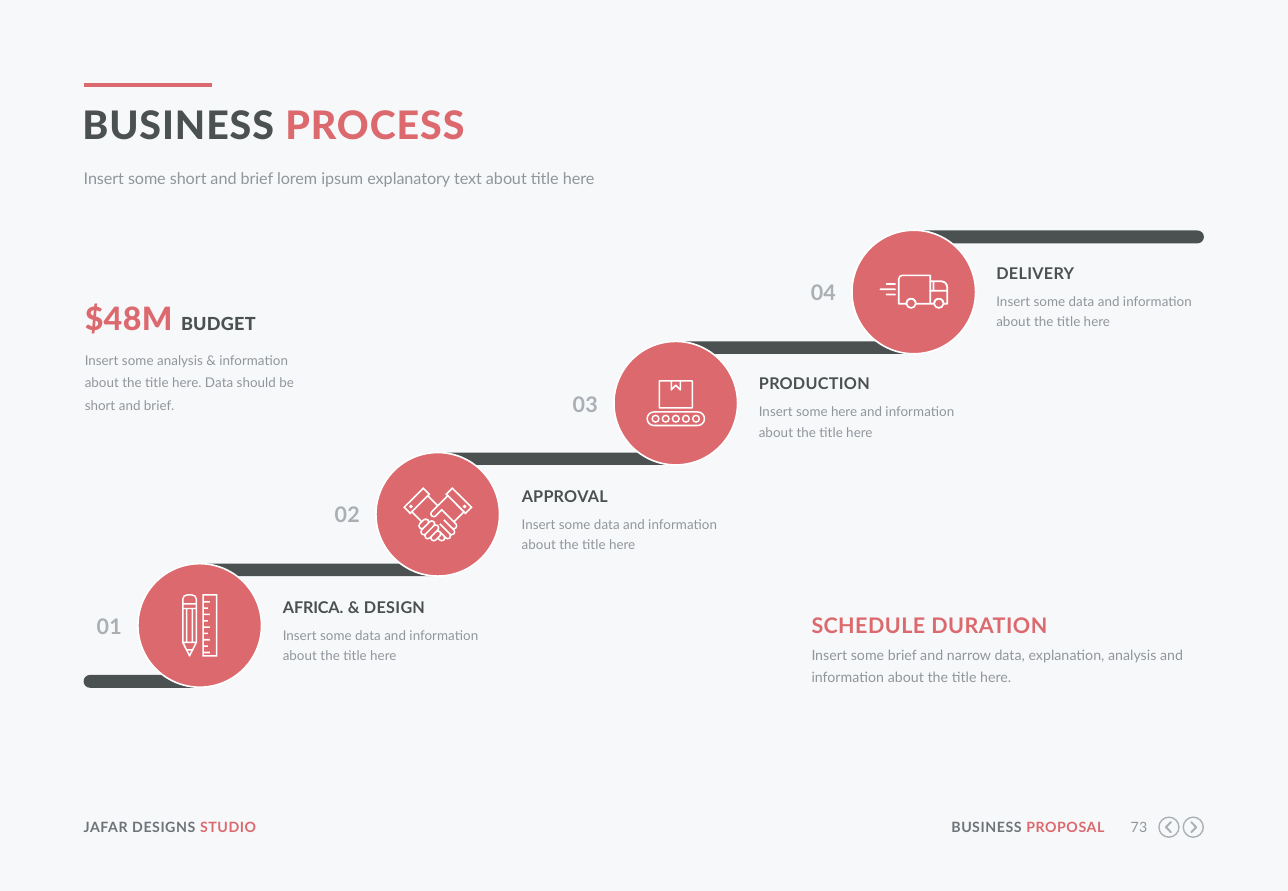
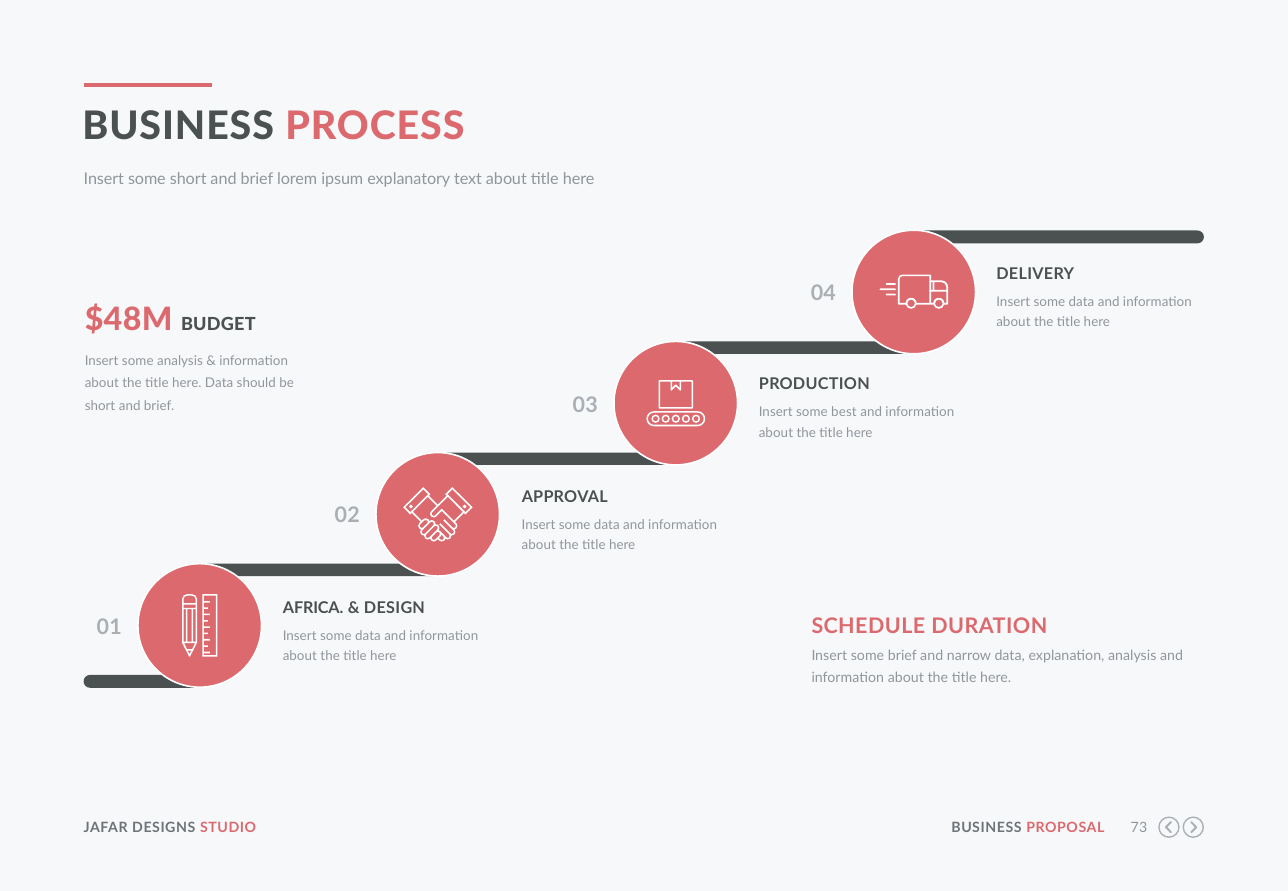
some here: here -> best (844, 412)
